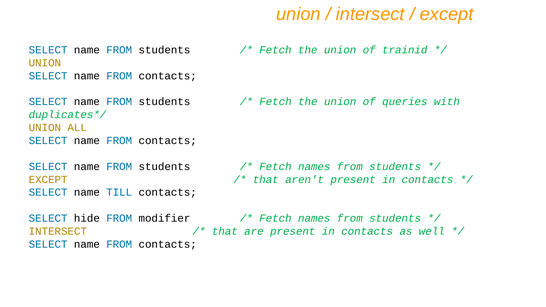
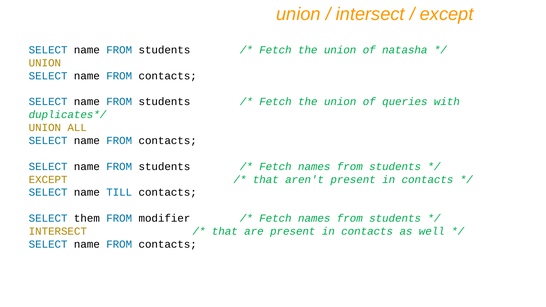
trainid: trainid -> natasha (405, 50)
hide: hide -> them (87, 218)
